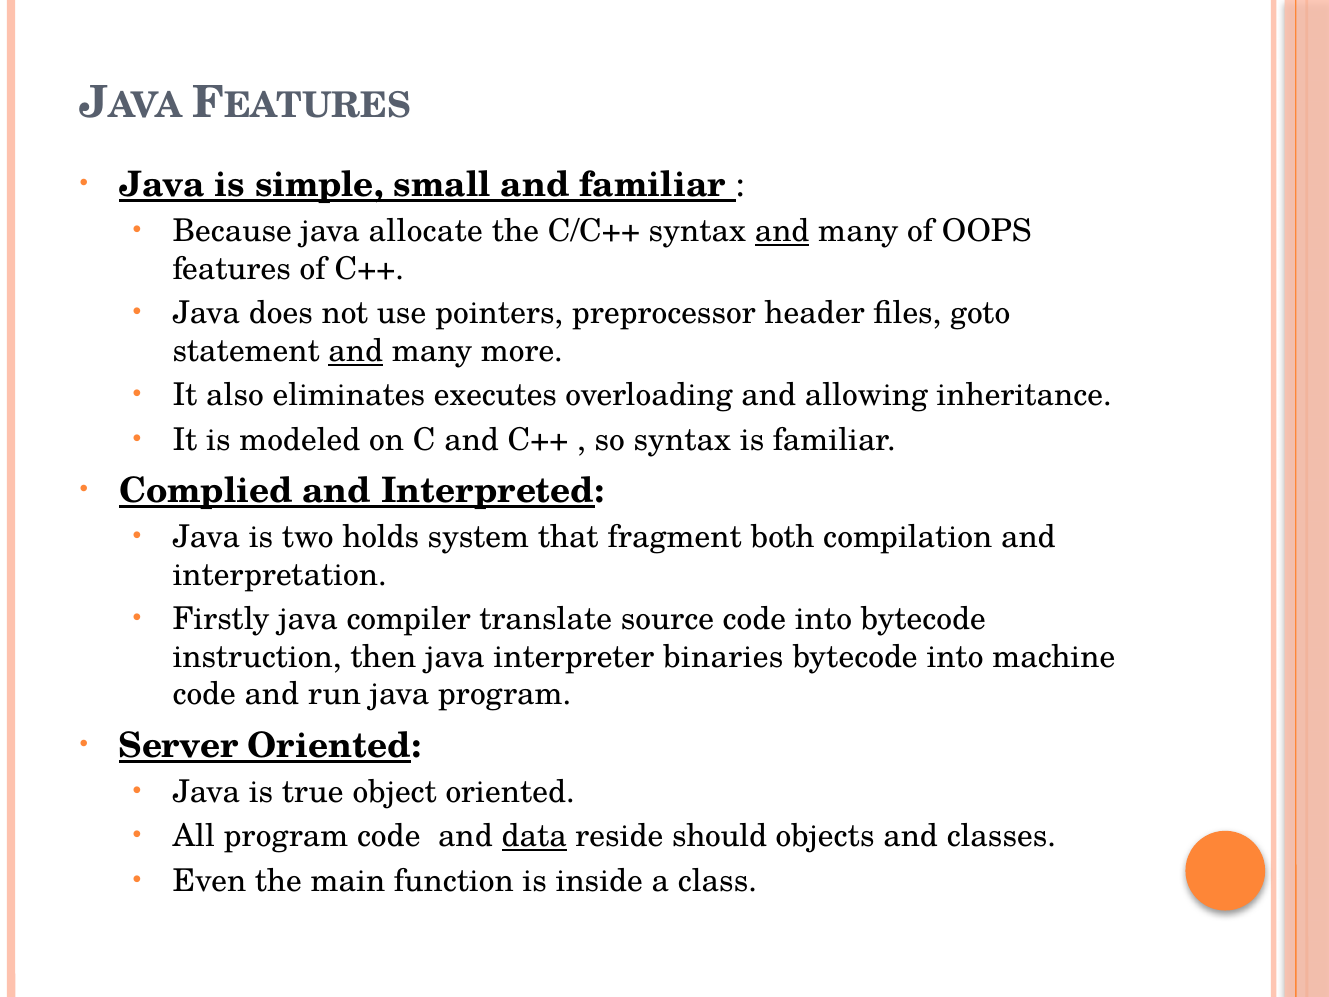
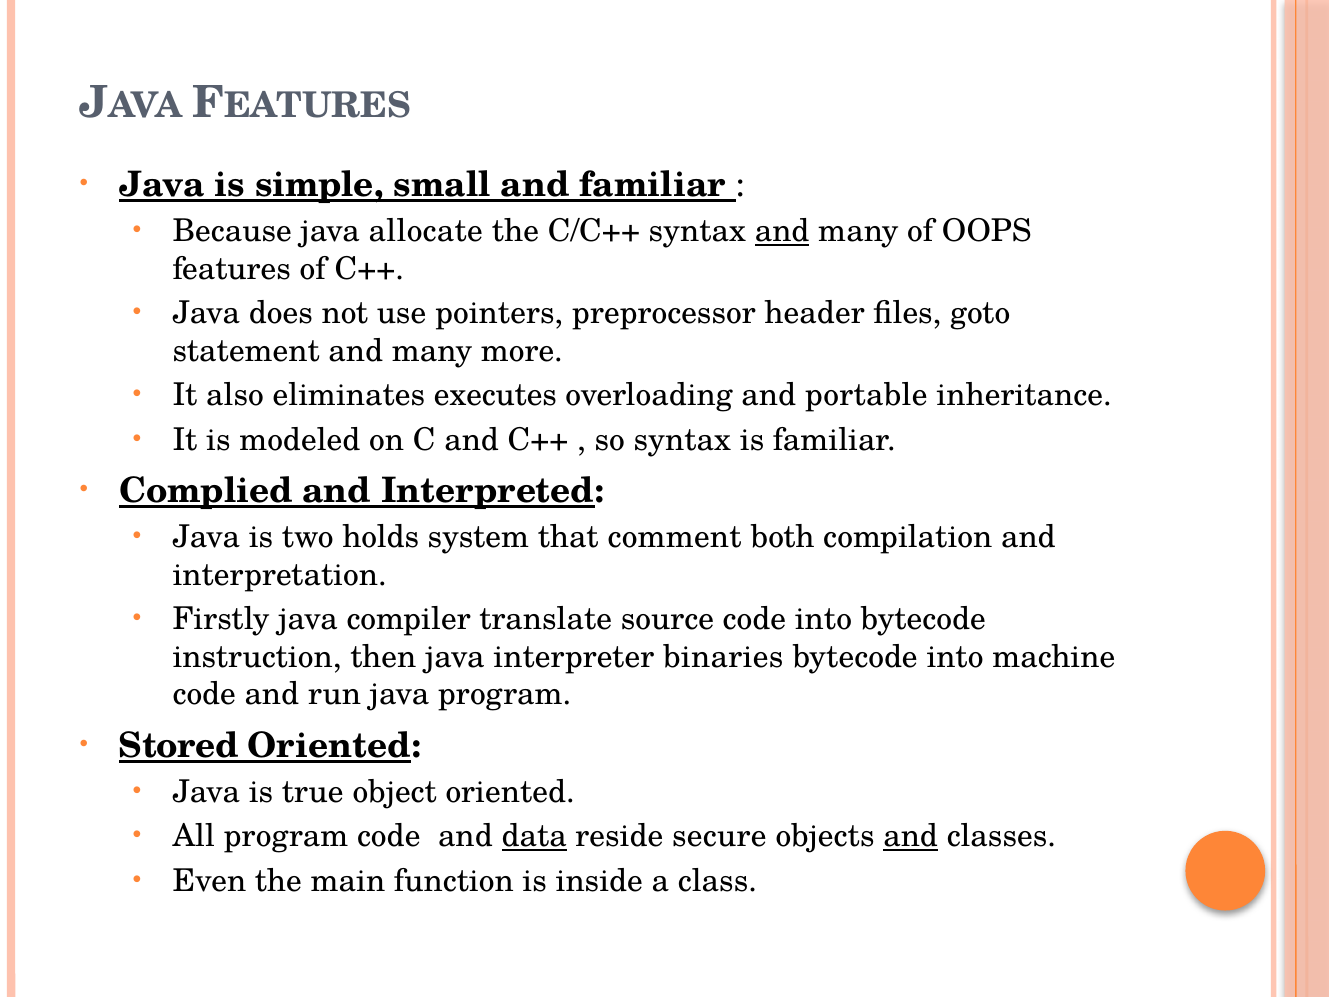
and underline: present -> none (356, 351)
allowing: allowing -> portable (866, 395)
fragment: fragment -> comment (675, 537)
Server: Server -> Stored (179, 746)
should: should -> secure (719, 836)
and underline: none -> present (911, 836)
